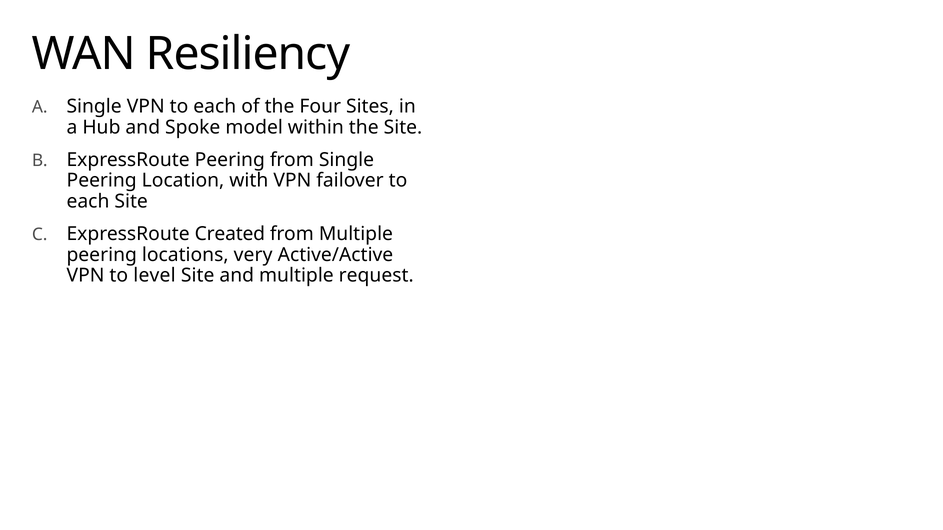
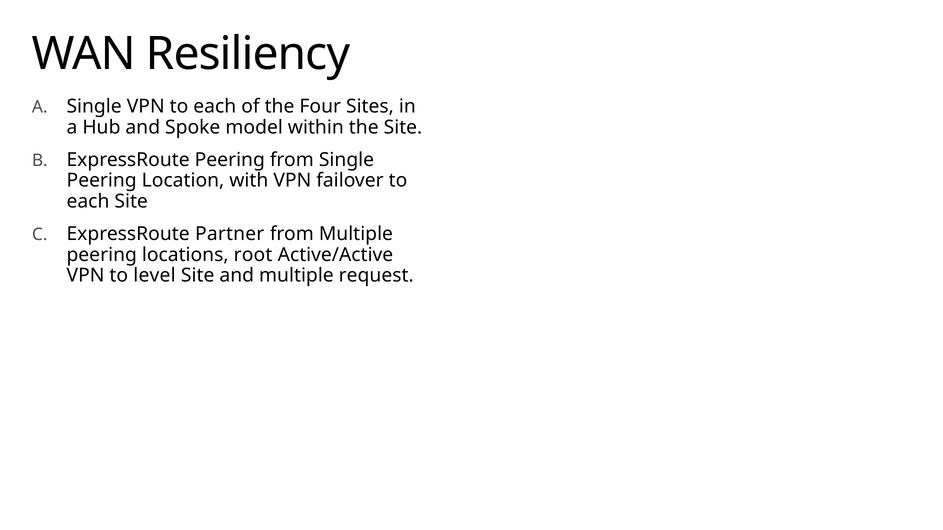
Created: Created -> Partner (230, 234)
very: very -> root (253, 255)
